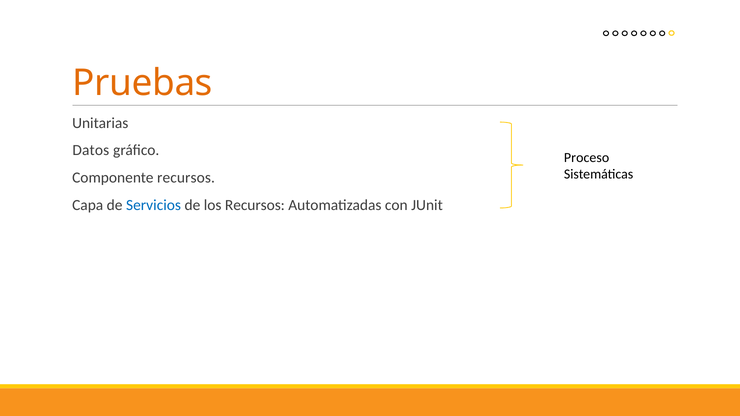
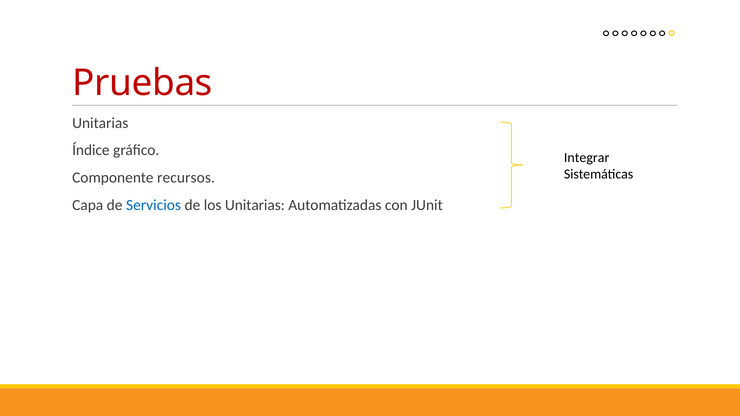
Pruebas colour: orange -> red (142, 83)
Datos: Datos -> Índice (91, 150)
Proceso: Proceso -> Integrar (587, 158)
los Recursos: Recursos -> Unitarias (255, 205)
